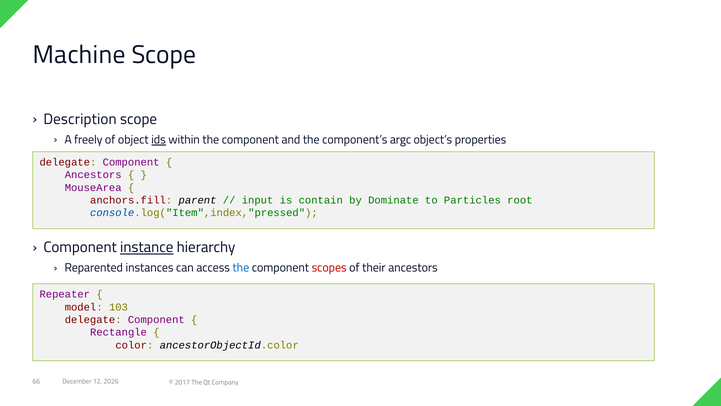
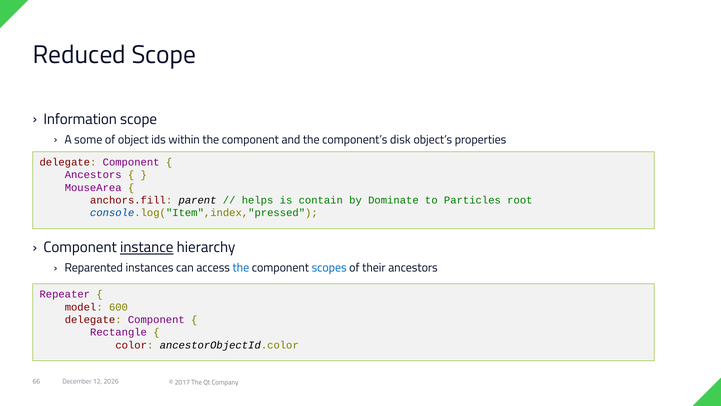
Machine: Machine -> Reduced (79, 55)
Description: Description -> Information (80, 119)
freely: freely -> some (88, 140)
ids underline: present -> none (159, 140)
argc: argc -> disk (400, 140)
input: input -> helps (258, 200)
scopes colour: red -> blue (329, 268)
103: 103 -> 600 (118, 307)
